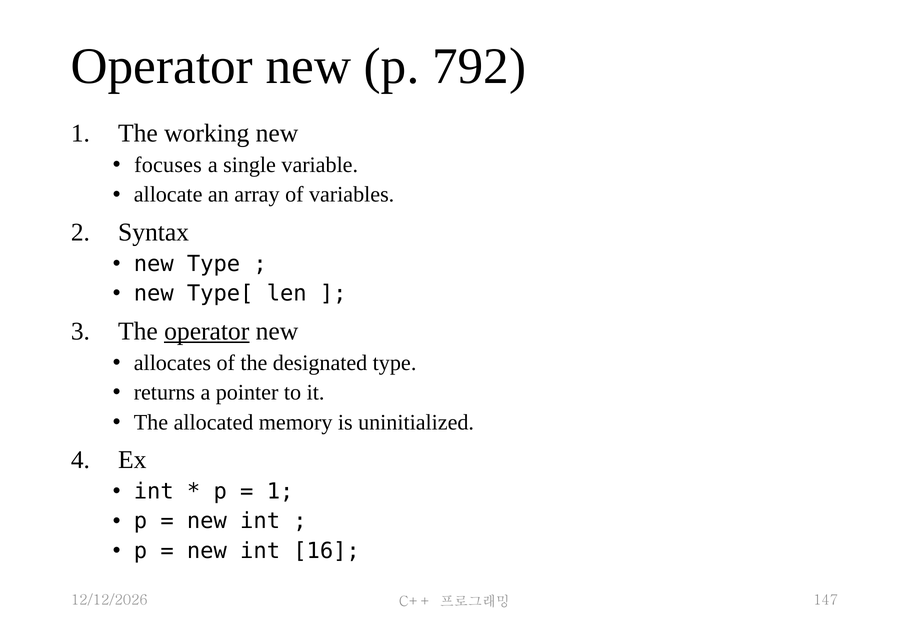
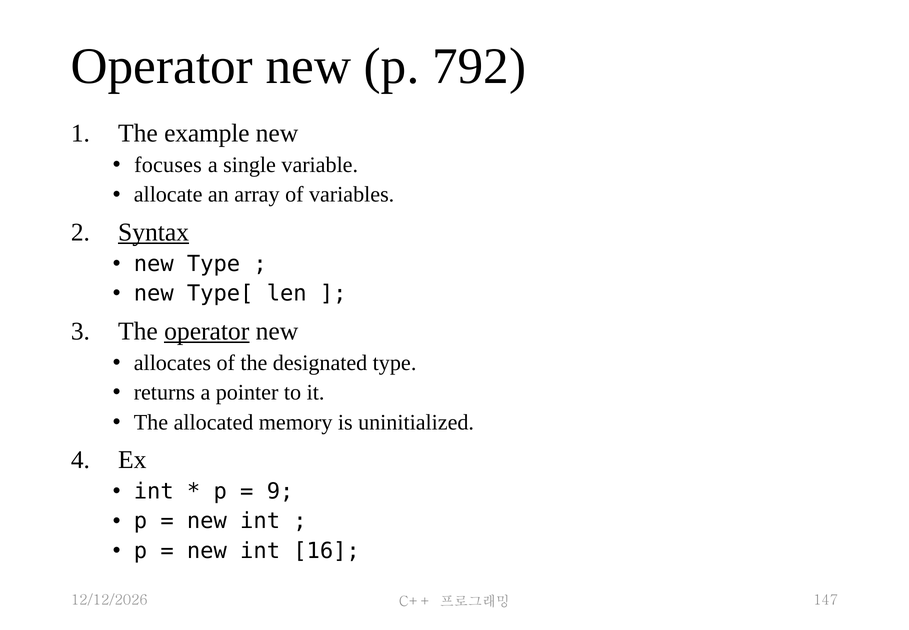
working: working -> example (207, 133)
Syntax underline: none -> present (154, 232)
1: 1 -> 9 (280, 491)
